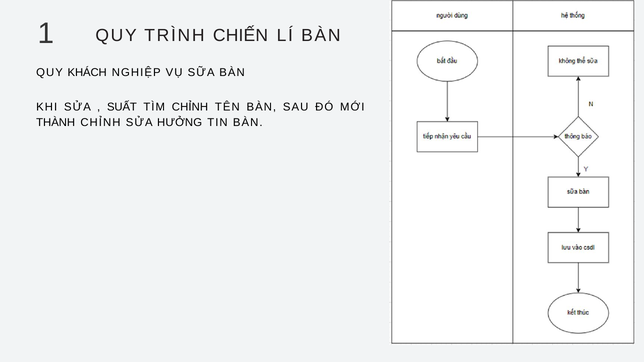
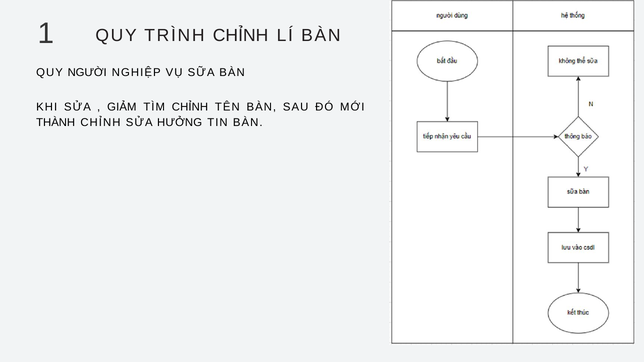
TRÌNH CHIẾN: CHIẾN -> CHỈNH (241, 35)
KHÁCH: KHÁCH -> NGƯỜI (87, 73)
SUẤT: SUẤT -> GIẢM (122, 107)
